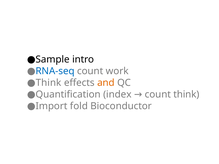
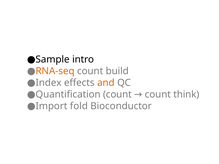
RNA-seq colour: blue -> orange (55, 71)
work: work -> build (117, 71)
Think: Think -> Index (49, 83)
Quantification index: index -> count (117, 95)
